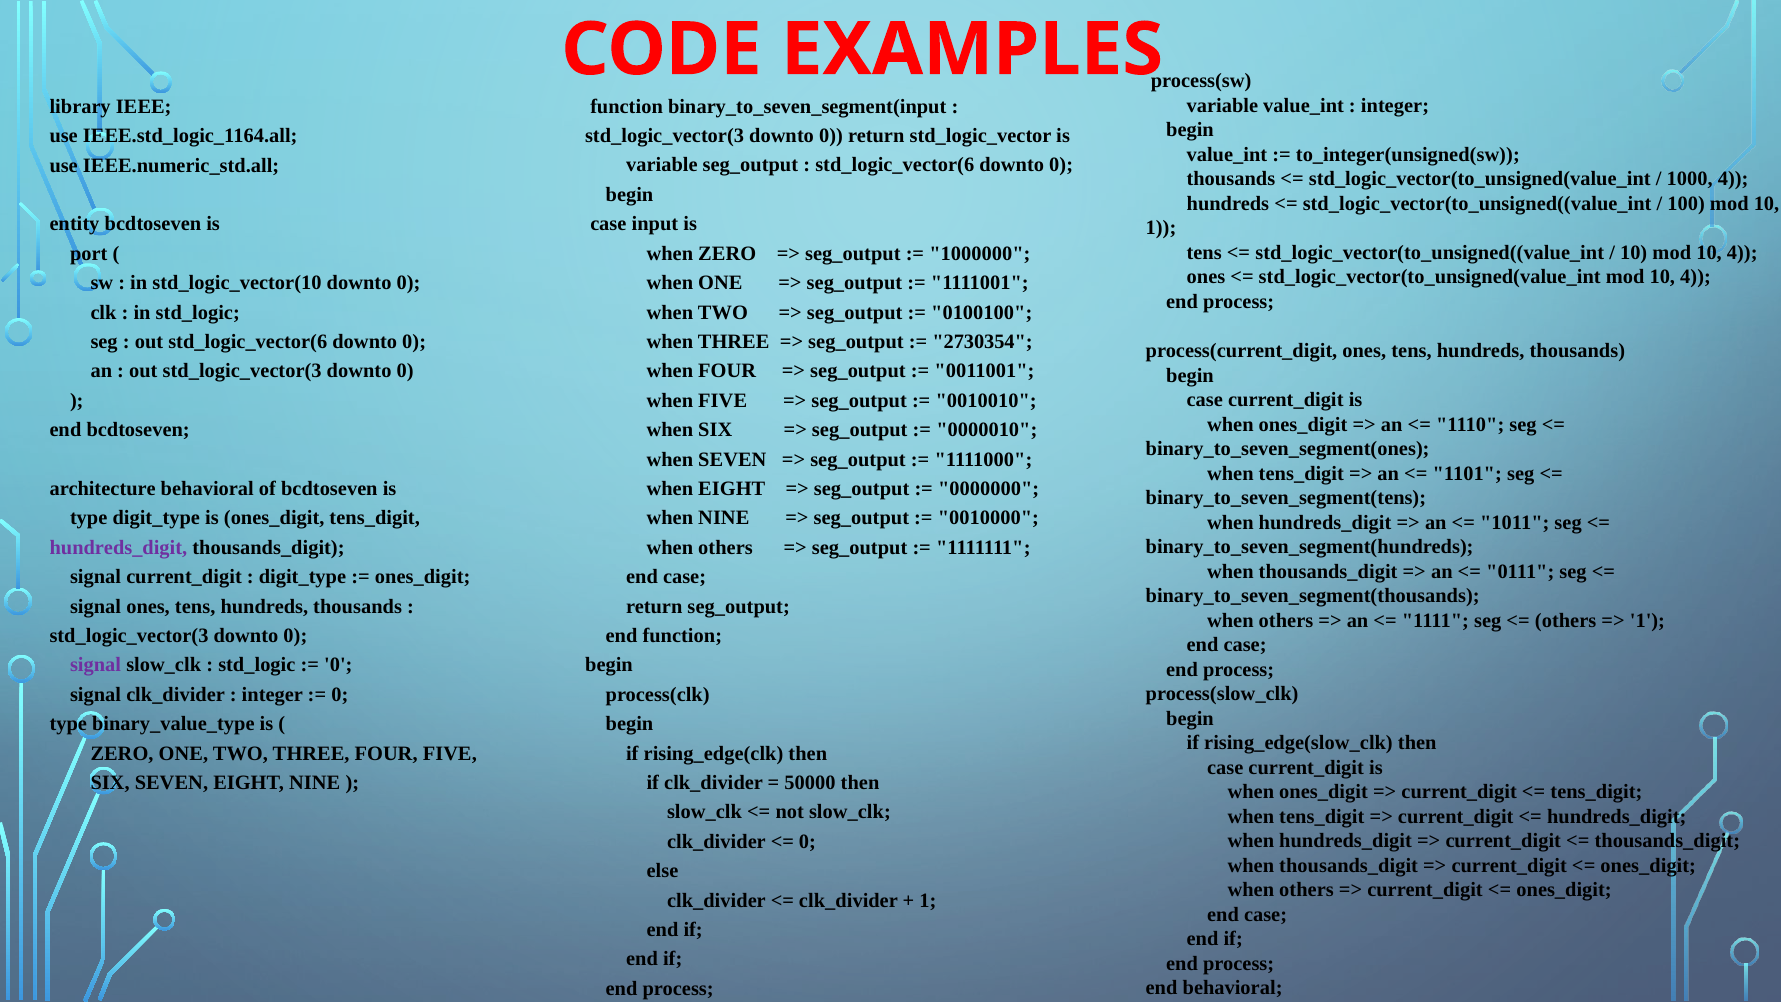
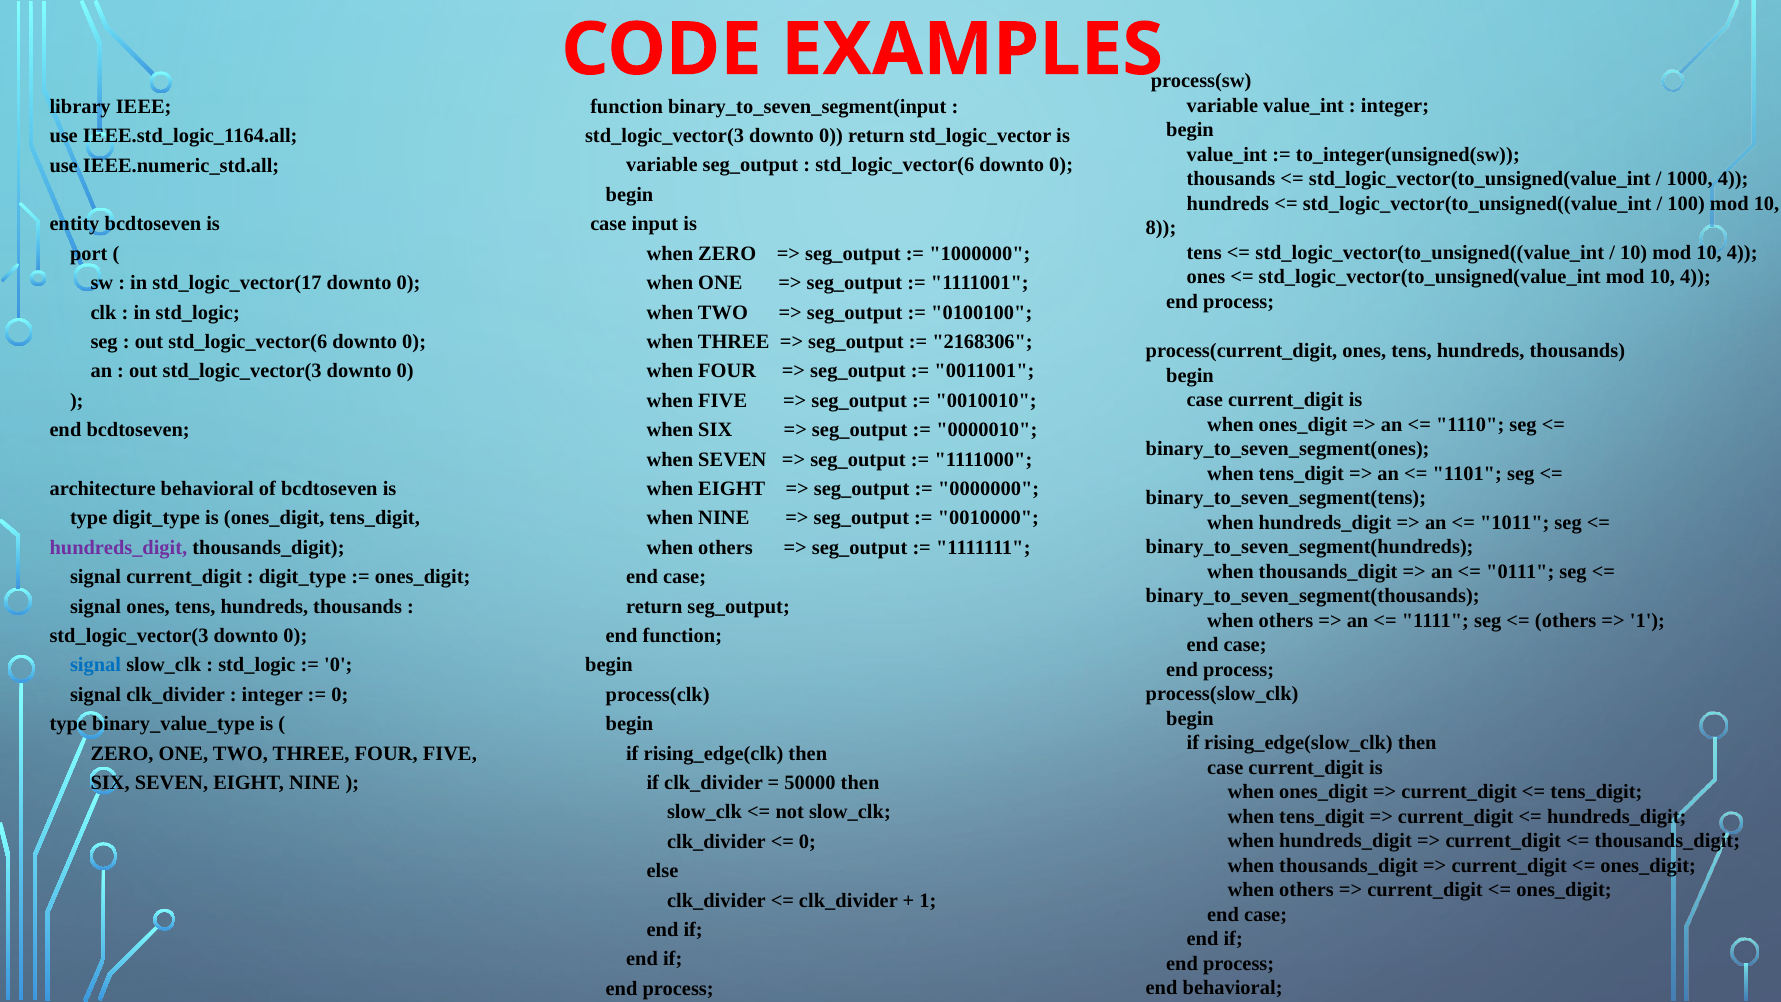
1: 1 -> 8 (1161, 228)
std_logic_vector(10: std_logic_vector(10 -> std_logic_vector(17 (237, 283)
2730354: 2730354 -> 2168306 (983, 342)
signal colour: purple -> blue (96, 665)
